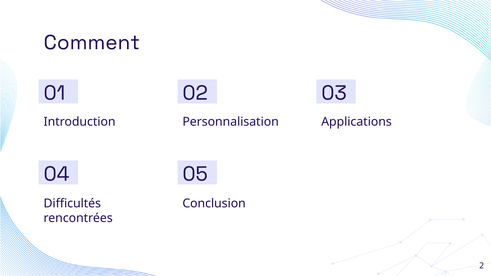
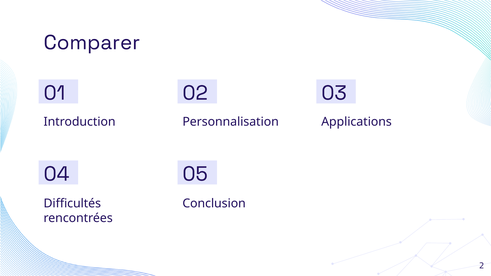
Comment: Comment -> Comparer (92, 43)
